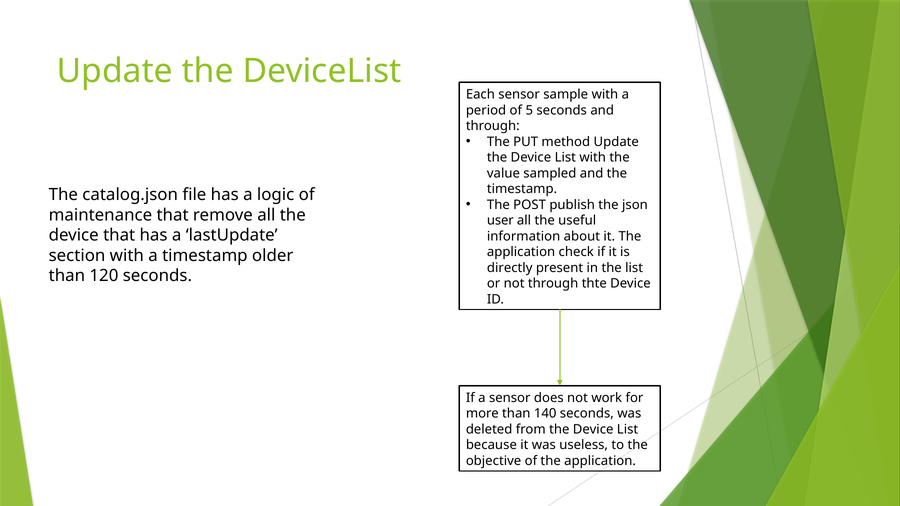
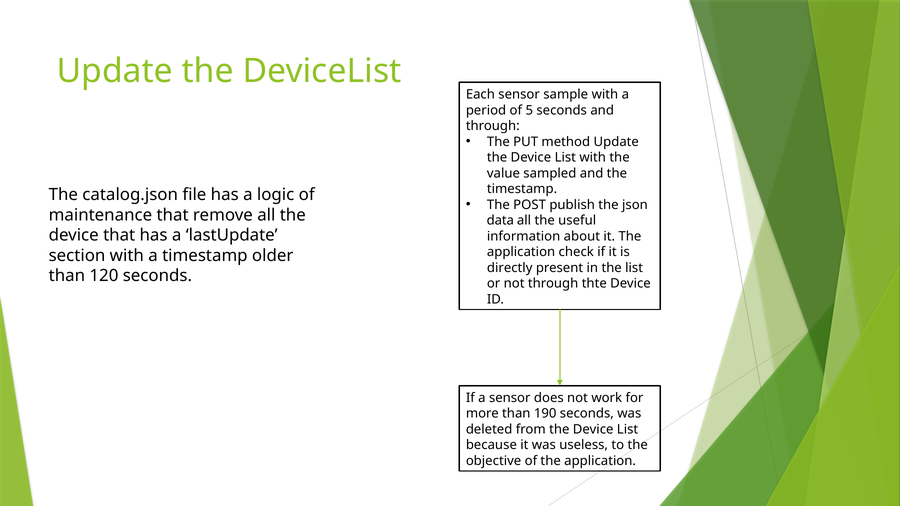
user: user -> data (500, 221)
140: 140 -> 190 (545, 414)
